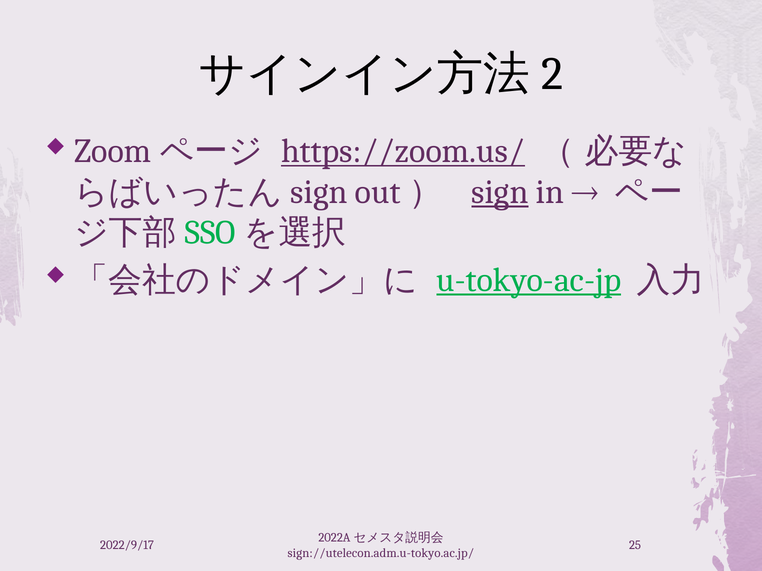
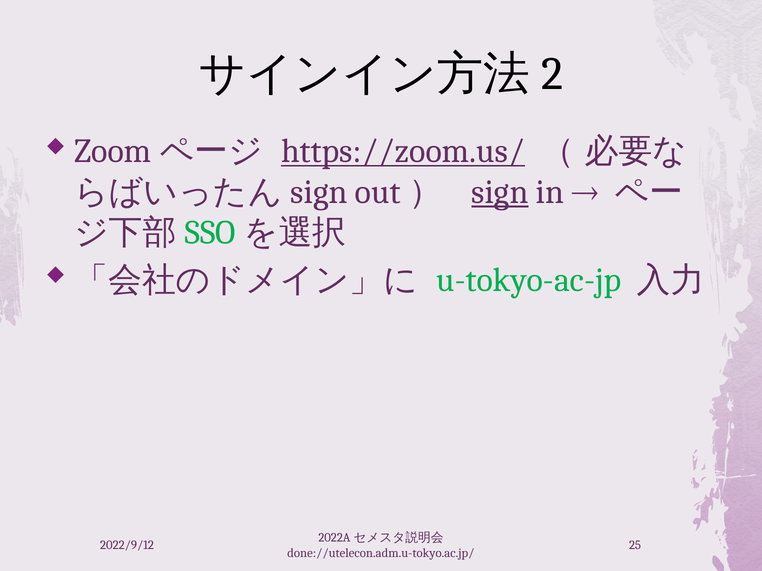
u-tokyo-ac-jp underline: present -> none (529, 280)
2022/9/17: 2022/9/17 -> 2022/9/12 (127, 546)
sign://utelecon.adm.u-tokyo.ac.jp/: sign://utelecon.adm.u-tokyo.ac.jp/ -> done://utelecon.adm.u-tokyo.ac.jp/ (381, 553)
